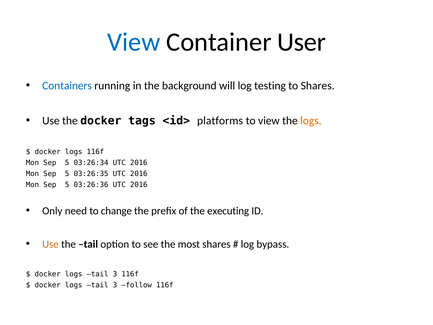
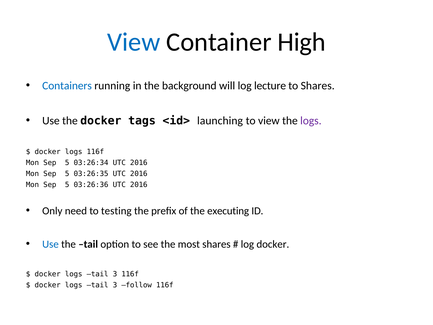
User: User -> High (302, 42)
testing: testing -> lecture (270, 86)
platforms: platforms -> launching (220, 121)
logs colour: orange -> purple (311, 121)
change: change -> testing (116, 211)
Use colour: orange -> blue (50, 244)
log bypass: bypass -> docker (273, 244)
